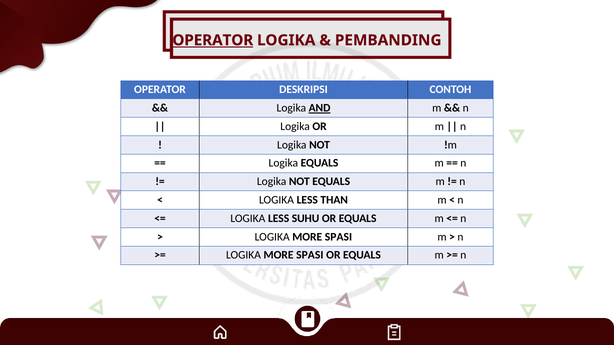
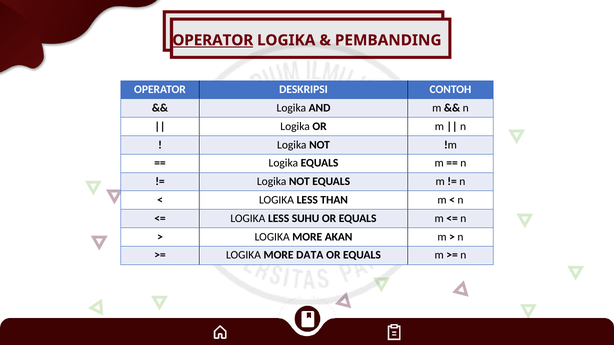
AND underline: present -> none (320, 108)
SPASI: SPASI -> AKAN (339, 237)
SPASI: SPASI -> DATA (310, 255)
